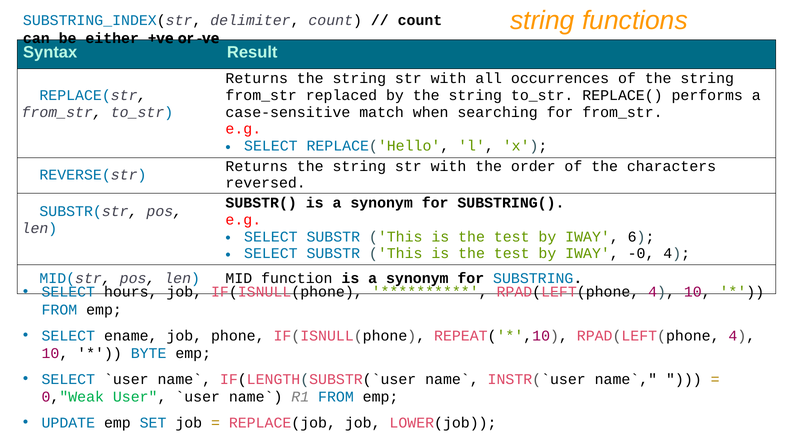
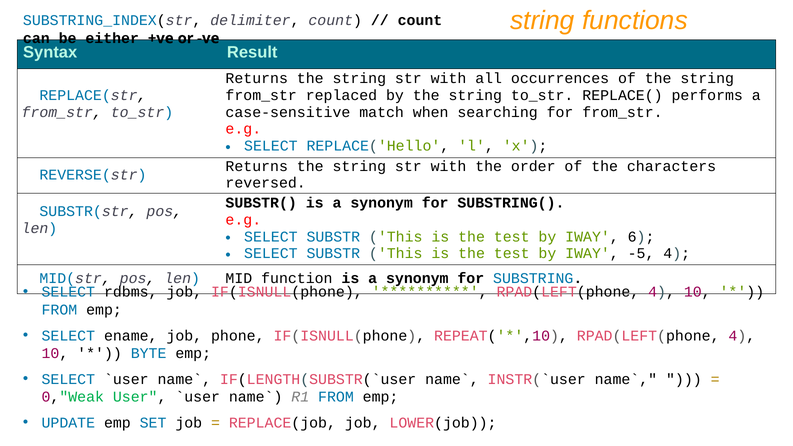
-0: -0 -> -5 (641, 254)
hours: hours -> rdbms (131, 292)
